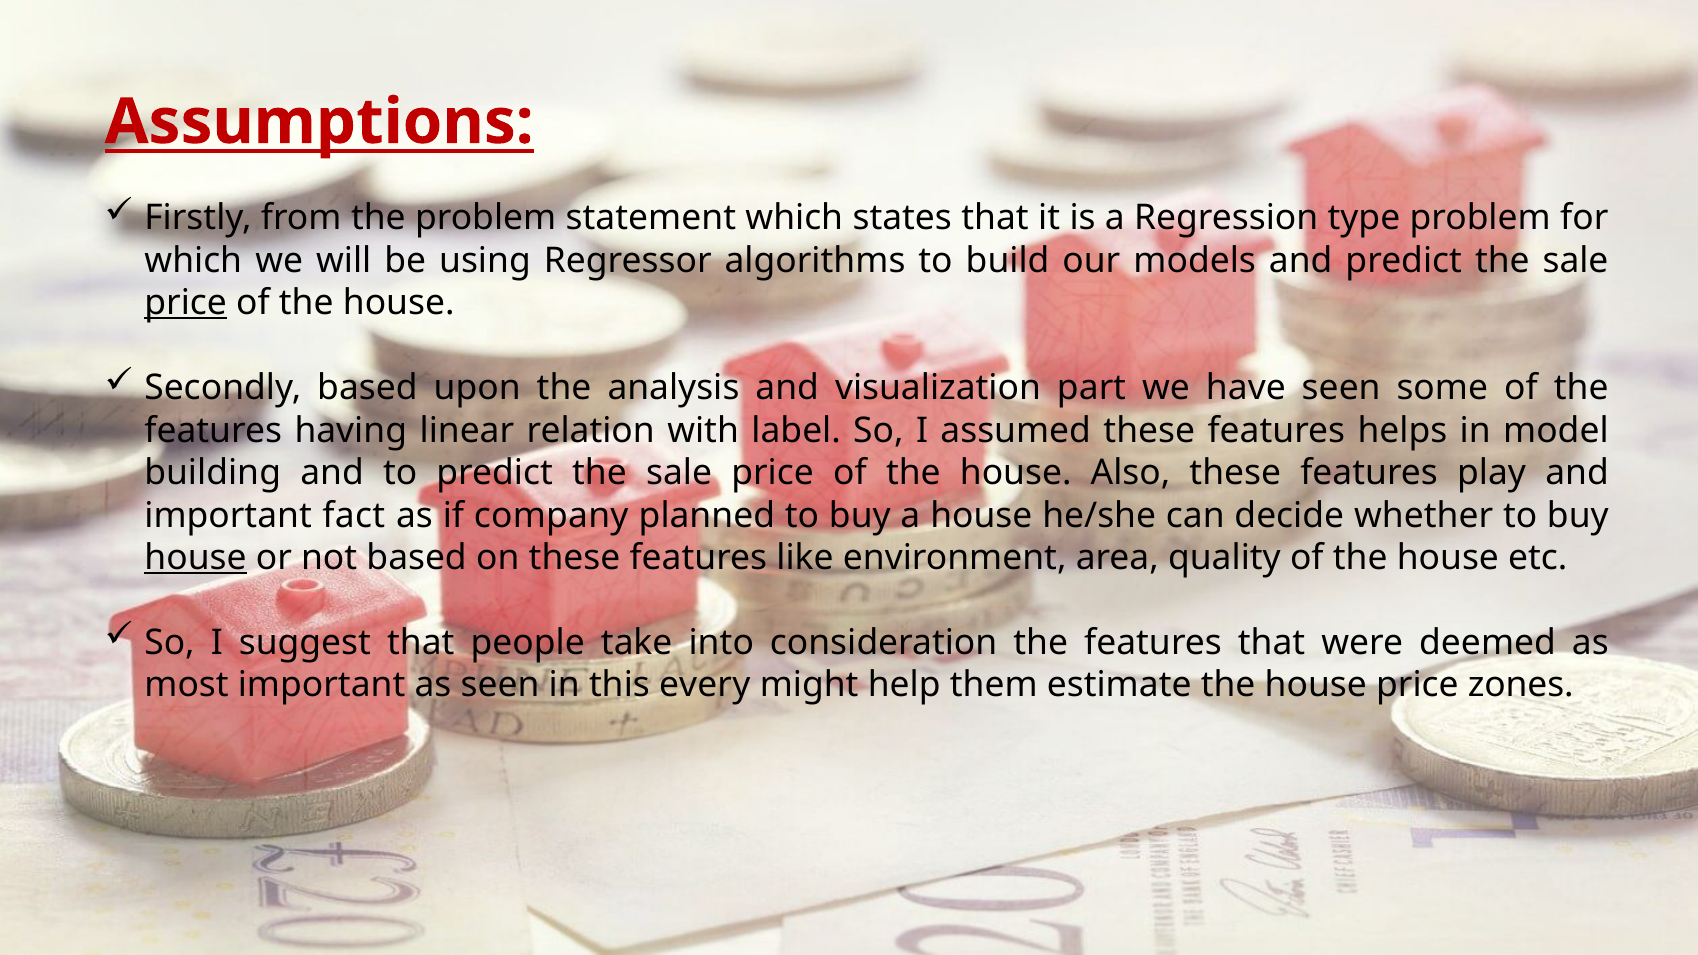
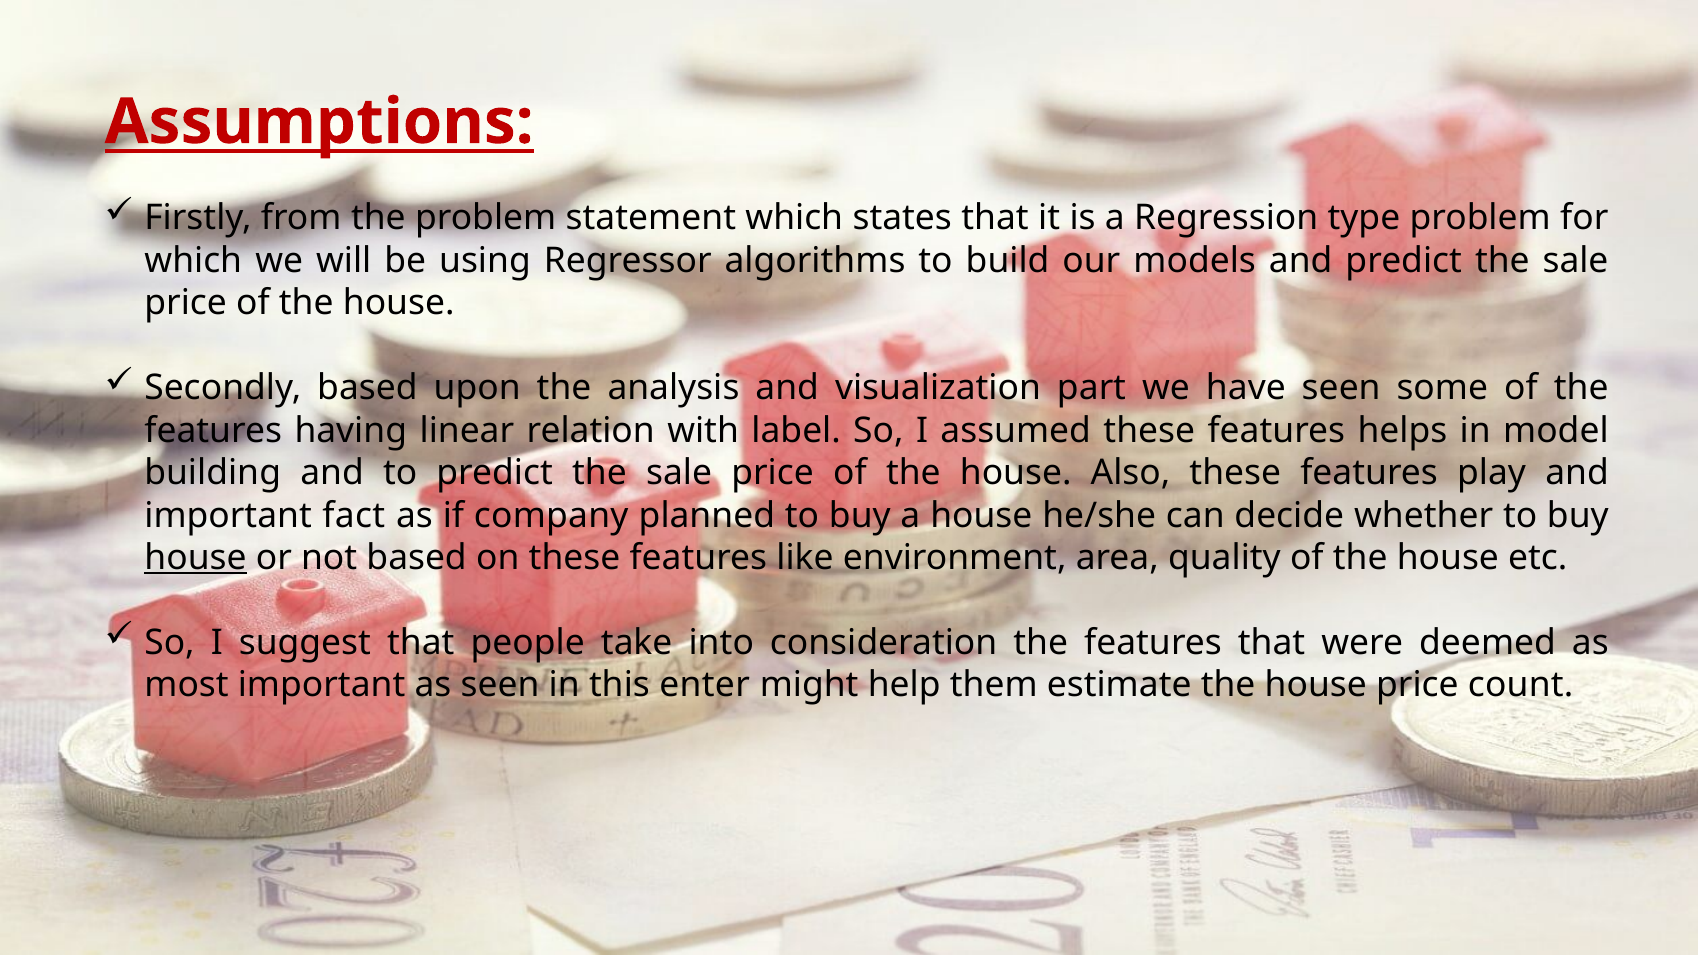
price underline: present -> none (186, 303)
every: every -> enter (705, 685)
zones: zones -> count (1521, 685)
